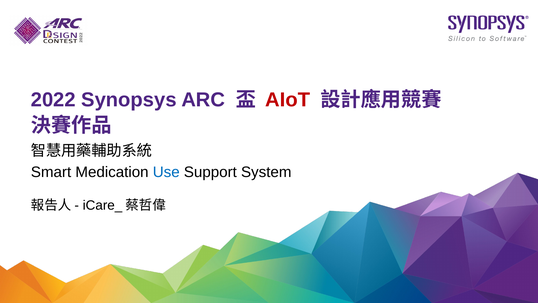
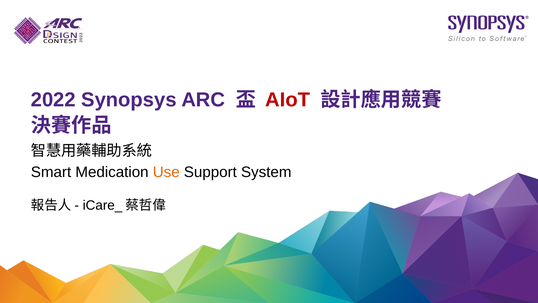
Use colour: blue -> orange (166, 172)
